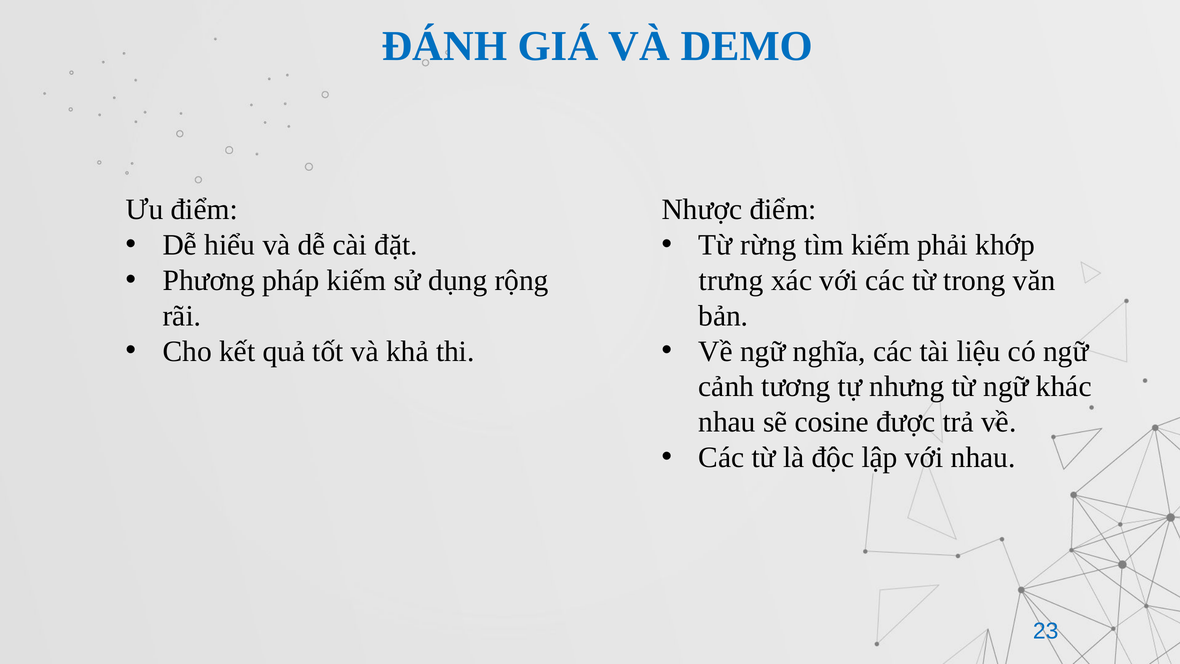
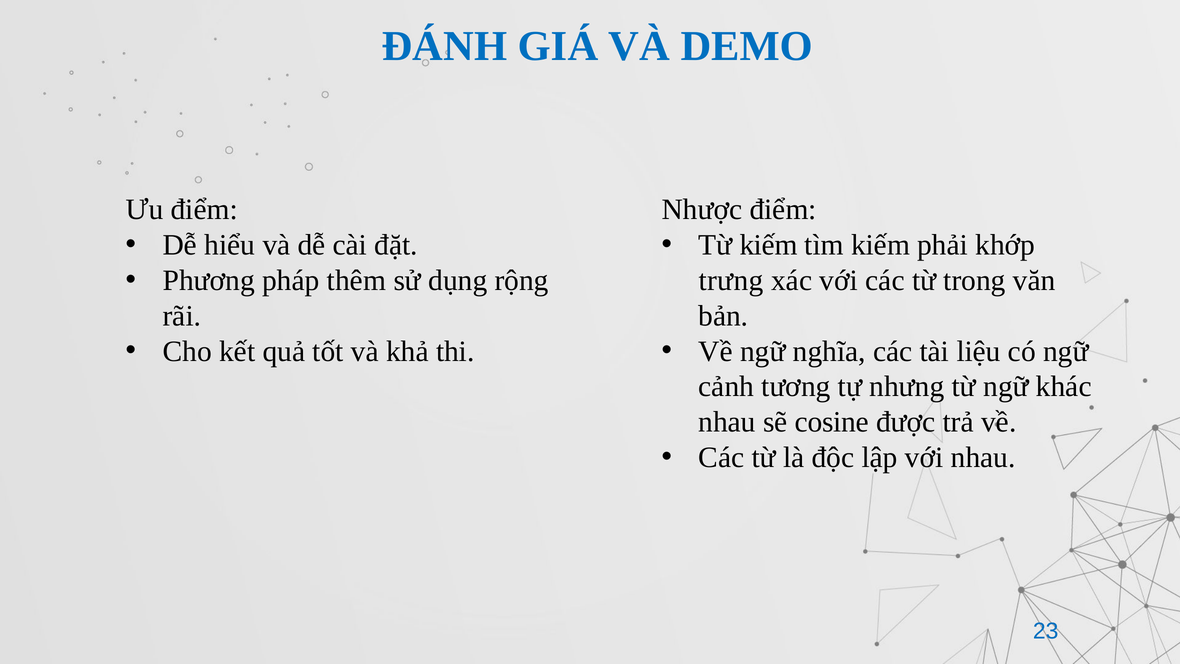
Từ rừng: rừng -> kiếm (769, 245)
pháp kiếm: kiếm -> thêm (356, 280)
